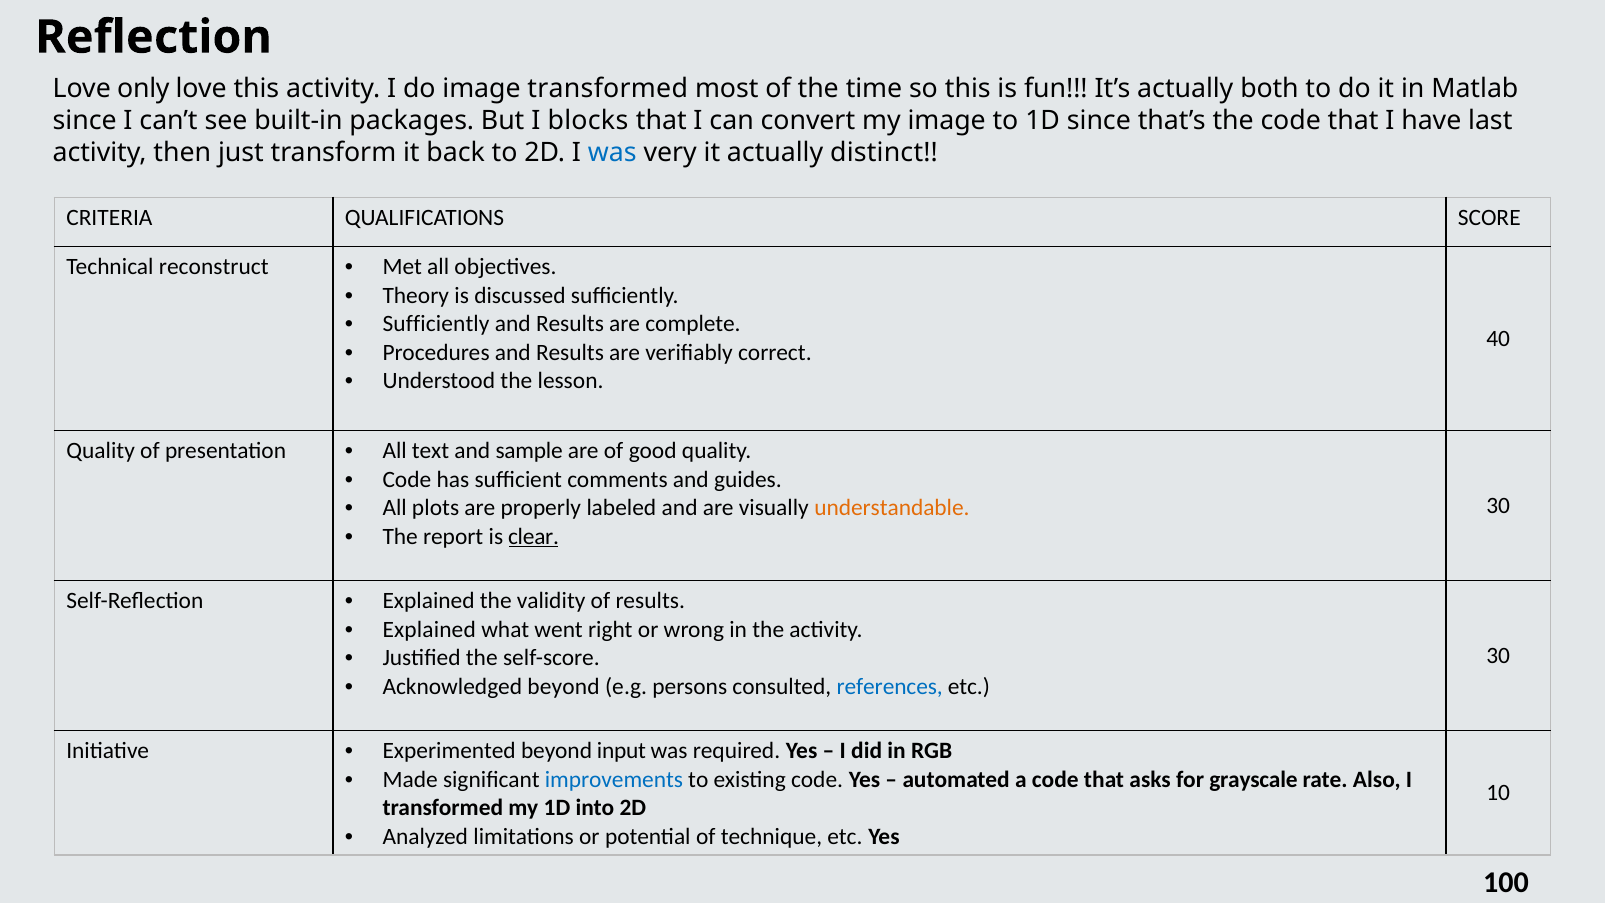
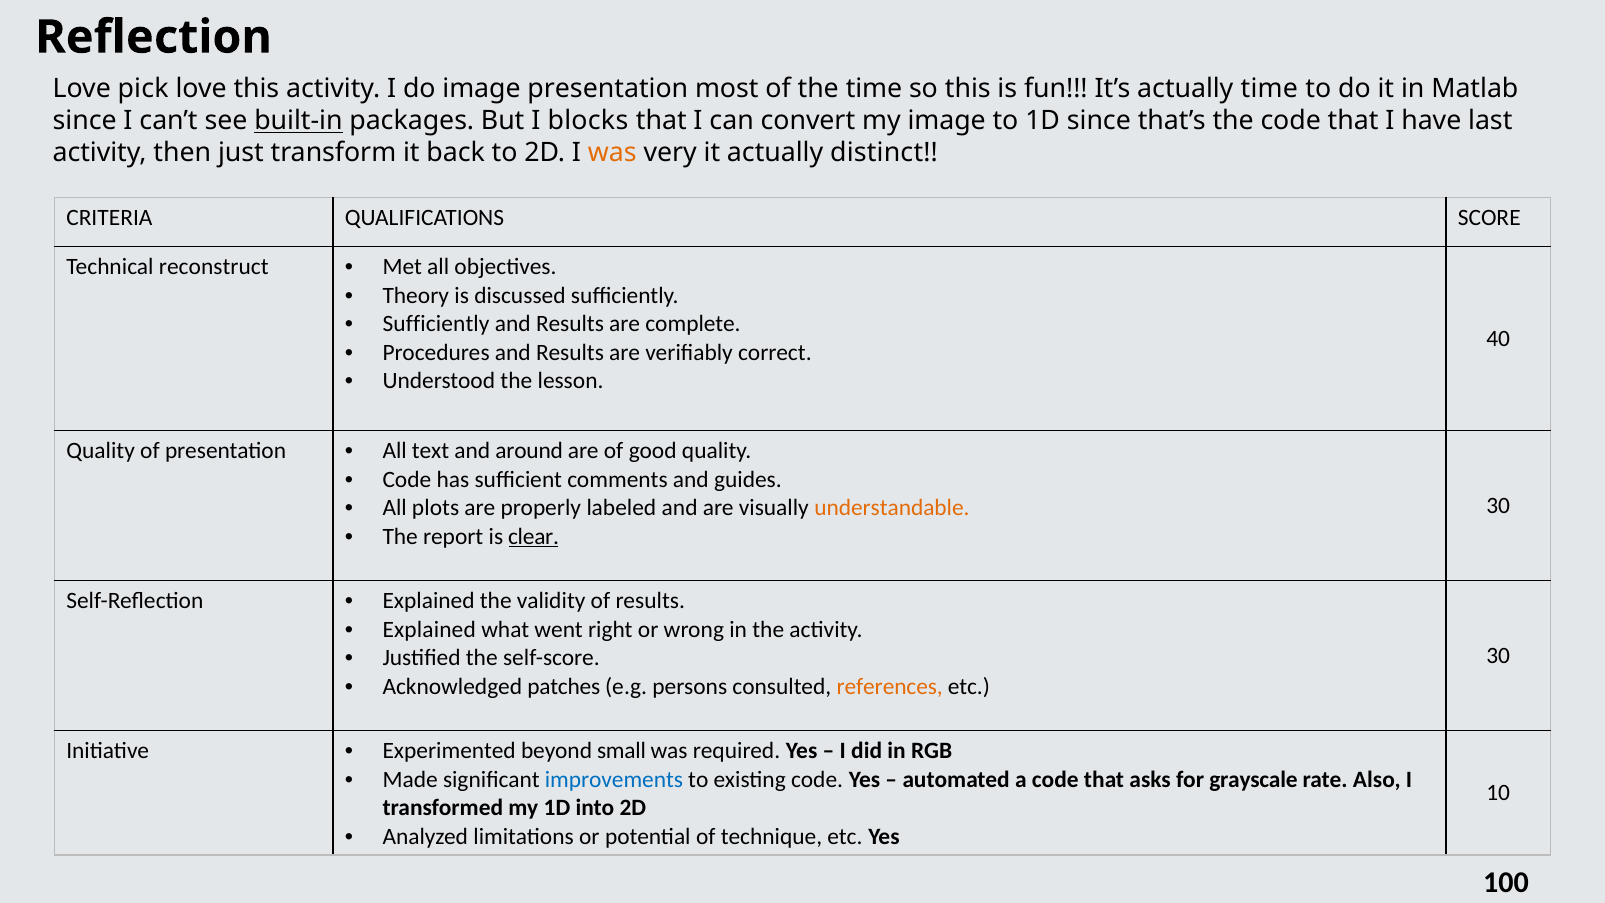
only: only -> pick (143, 89)
image transformed: transformed -> presentation (608, 89)
actually both: both -> time (1269, 89)
built-in underline: none -> present (298, 121)
was colour: blue -> orange (612, 153)
sample: sample -> around (529, 451)
Acknowledged beyond: beyond -> patches (564, 686)
references colour: blue -> orange (890, 686)
input: input -> small (621, 751)
